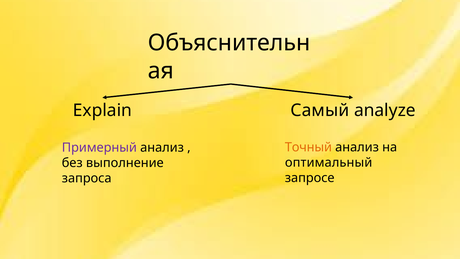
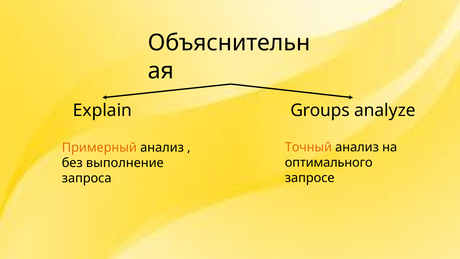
Самый: Самый -> Groups (320, 110)
Примерный colour: purple -> orange (99, 148)
оптимальный: оптимальный -> оптимального (329, 163)
